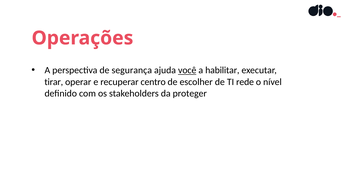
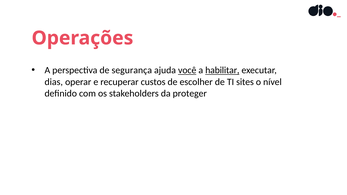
habilitar underline: none -> present (222, 70)
tirar: tirar -> dias (54, 82)
centro: centro -> custos (153, 82)
rede: rede -> sites (245, 82)
